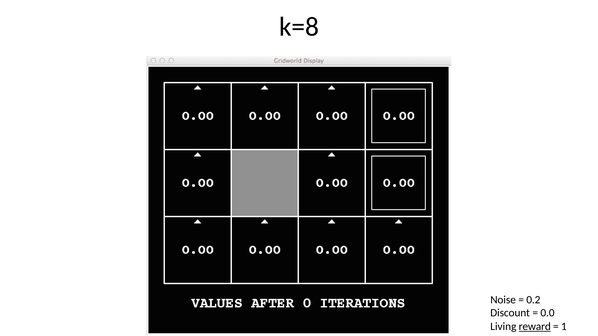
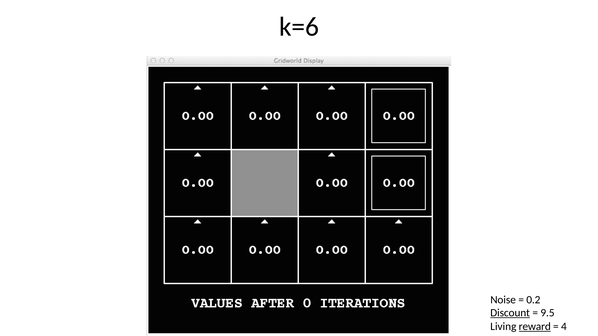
k=8: k=8 -> k=6 (299, 27)
Discount underline: none -> present (510, 313)
0.0: 0.0 -> 9.5 (547, 313)
1: 1 -> 4 (564, 327)
